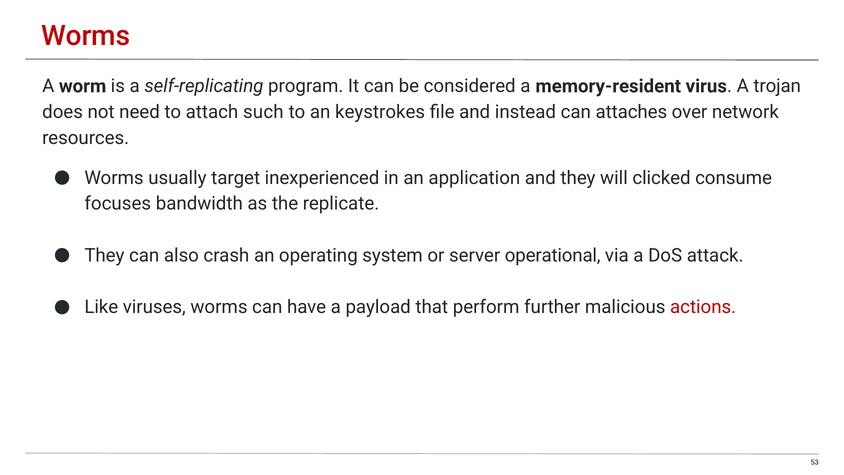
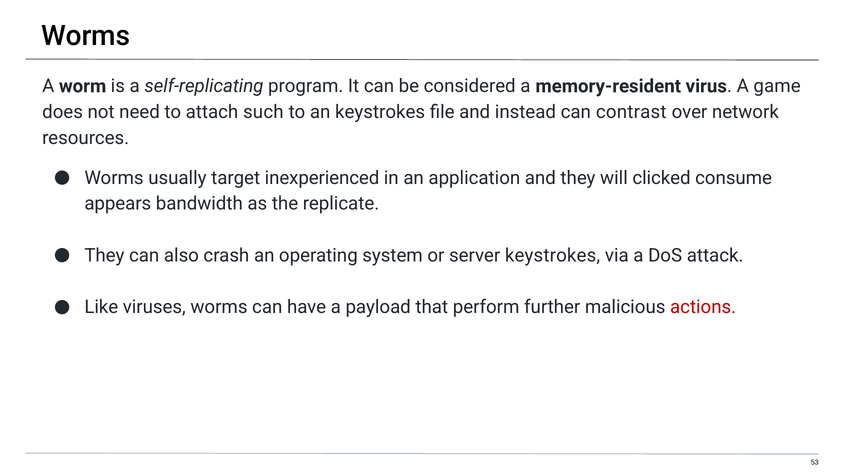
Worms colour: red -> black (86, 36)
trojan: trojan -> game (777, 86)
attaches: attaches -> contrast (631, 112)
focuses: focuses -> appears (118, 204)
server operational: operational -> keystrokes (553, 255)
